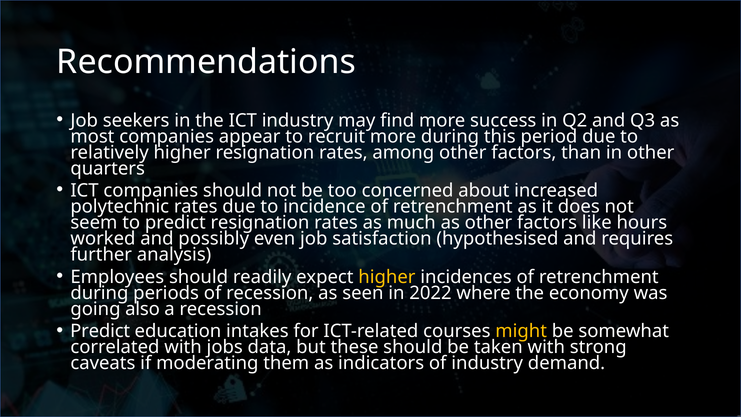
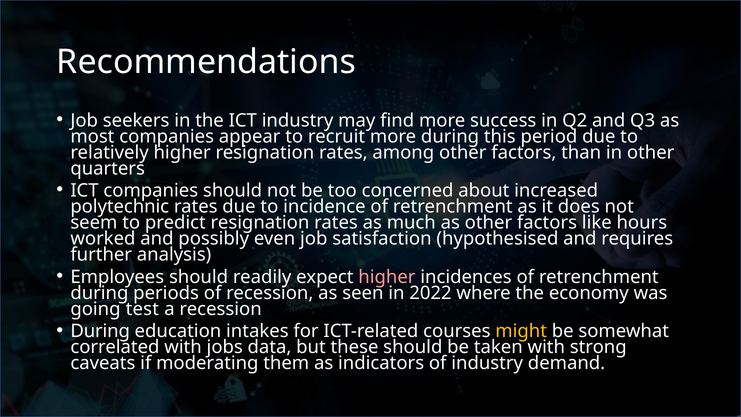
higher colour: yellow -> pink (387, 277)
also: also -> test (142, 309)
Predict: Predict -> During (100, 331)
